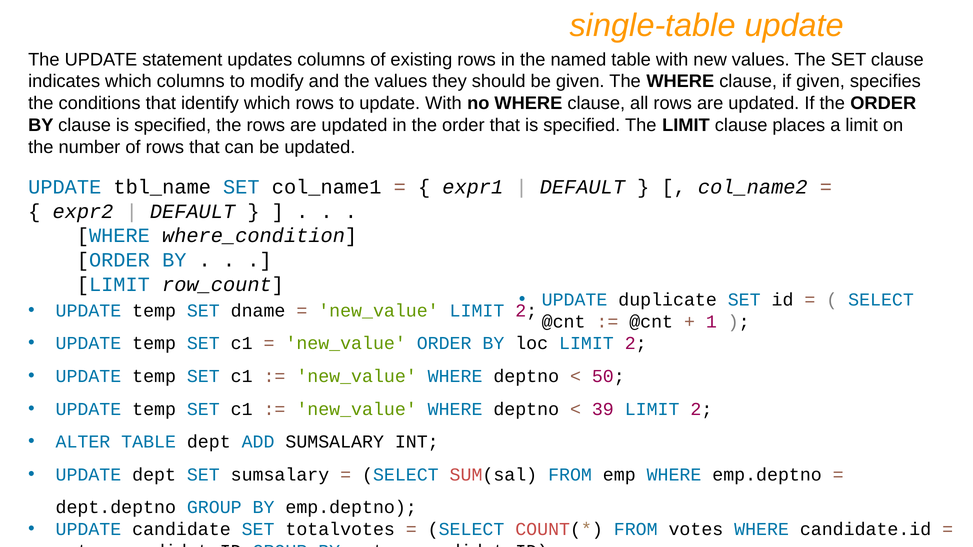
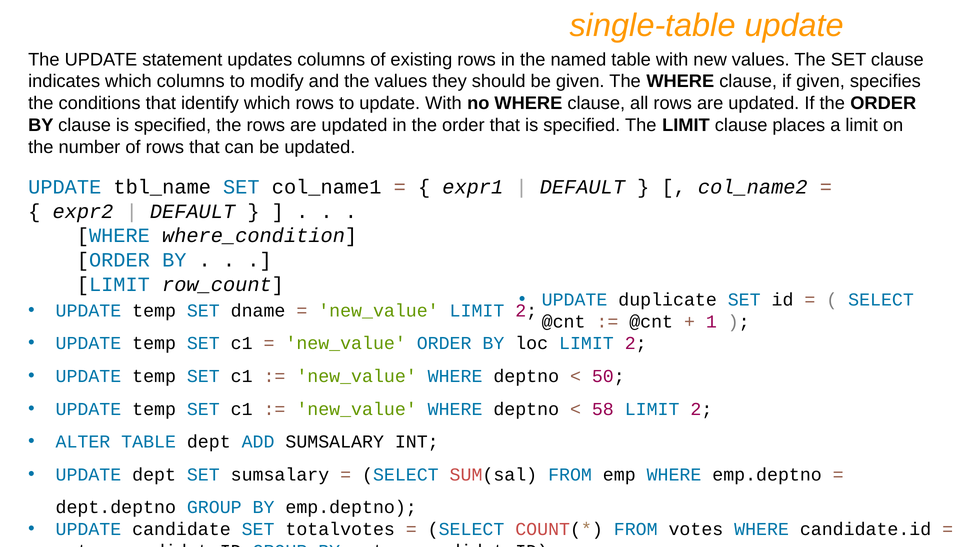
39: 39 -> 58 (603, 409)
